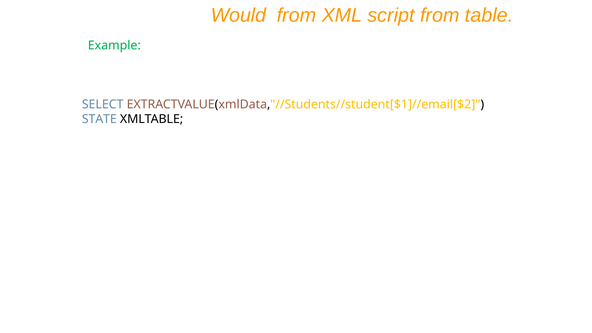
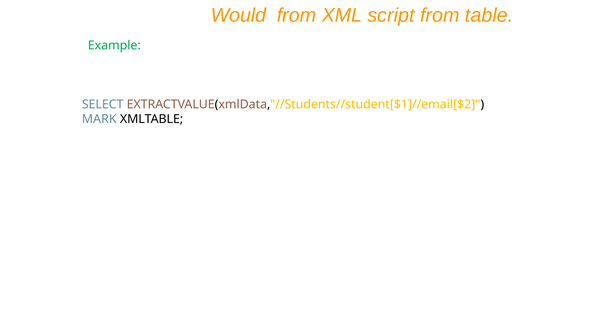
STATE: STATE -> MARK (99, 119)
